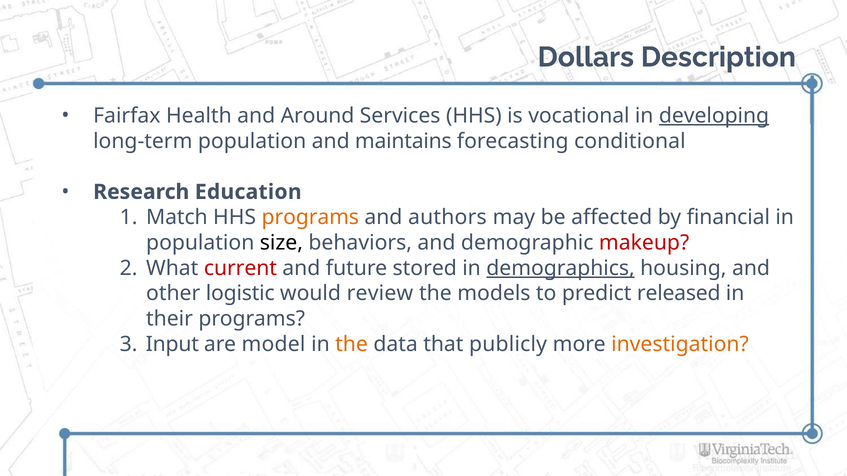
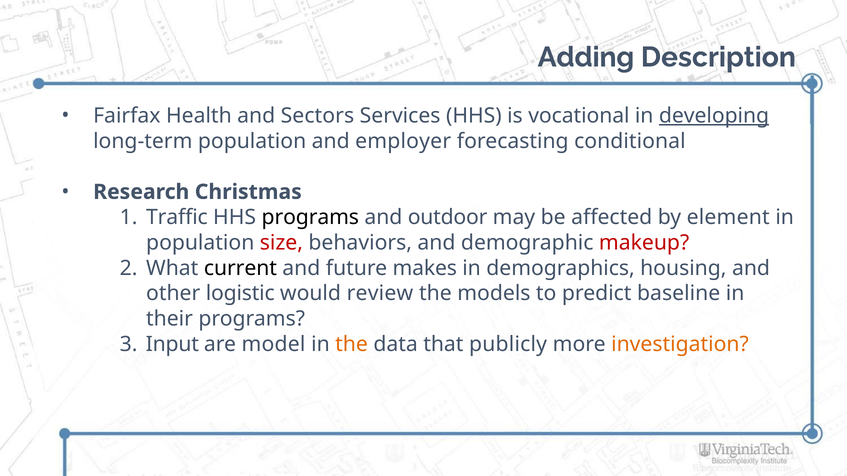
Dollars: Dollars -> Adding (586, 57)
Around: Around -> Sectors (317, 116)
maintains: maintains -> employer (403, 141)
Education: Education -> Christmas (248, 192)
Match: Match -> Traffic (177, 217)
programs colour: orange -> black (310, 217)
authors: authors -> outdoor (448, 217)
financial: financial -> element (728, 217)
size colour: black -> red (281, 243)
current colour: red -> black (240, 268)
stored: stored -> makes (425, 268)
demographics underline: present -> none (561, 268)
released: released -> baseline (679, 294)
